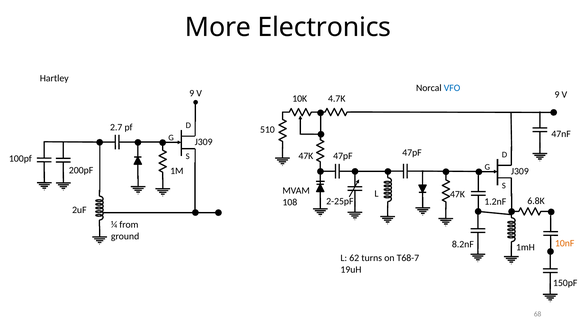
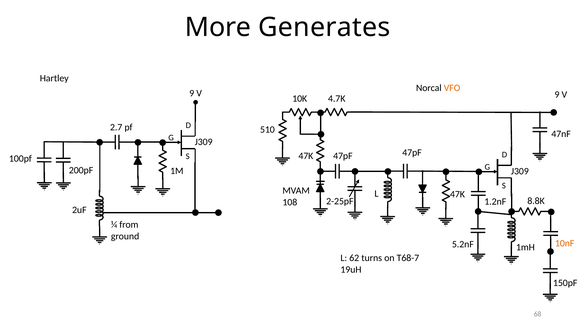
Electronics: Electronics -> Generates (324, 27)
VFO colour: blue -> orange (452, 88)
6.8K: 6.8K -> 8.8K (536, 201)
8.2nF: 8.2nF -> 5.2nF (463, 245)
